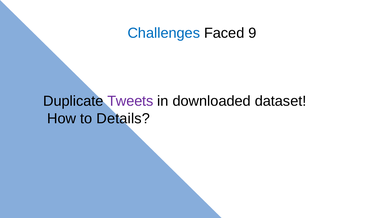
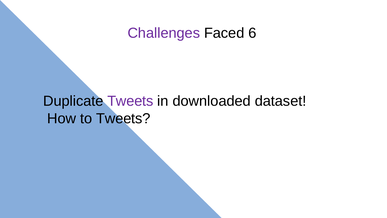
Challenges colour: blue -> purple (164, 33)
9: 9 -> 6 (252, 33)
to Details: Details -> Tweets (123, 118)
